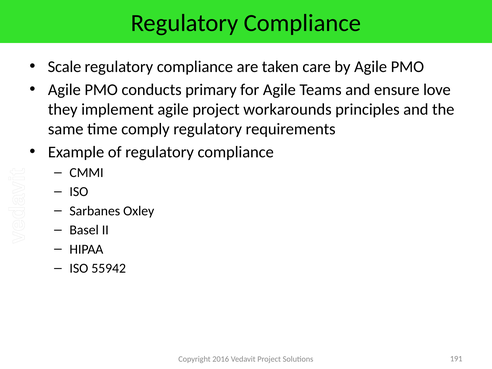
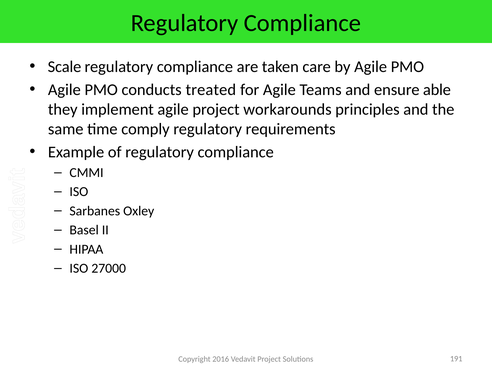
primary: primary -> treated (211, 90)
love: love -> able (437, 90)
55942: 55942 -> 27000 (109, 268)
